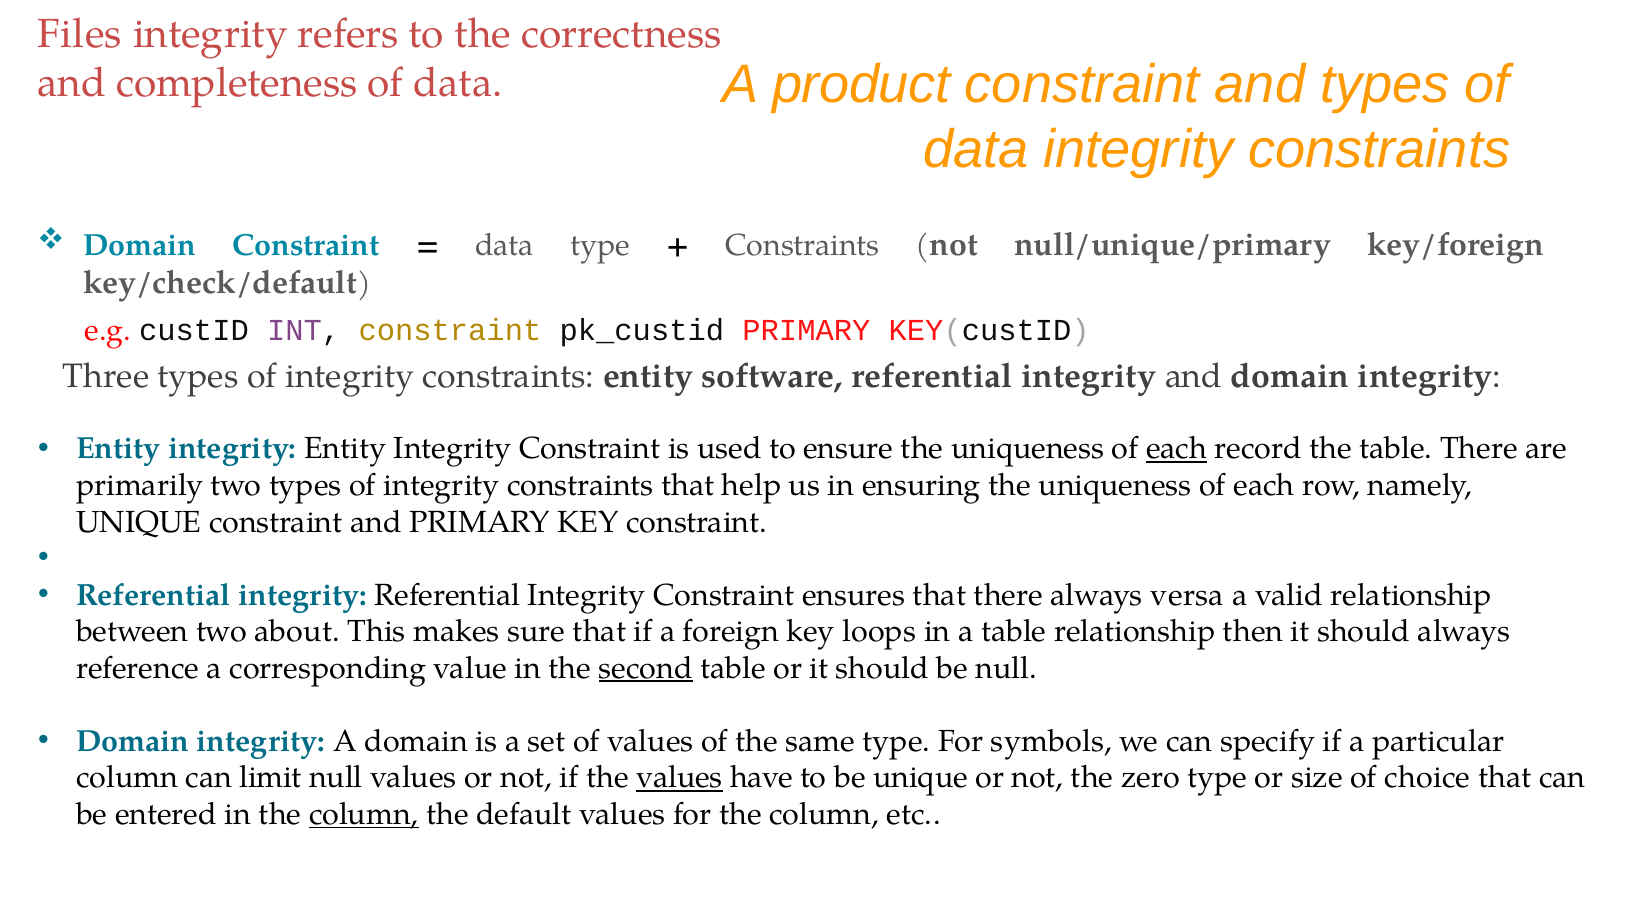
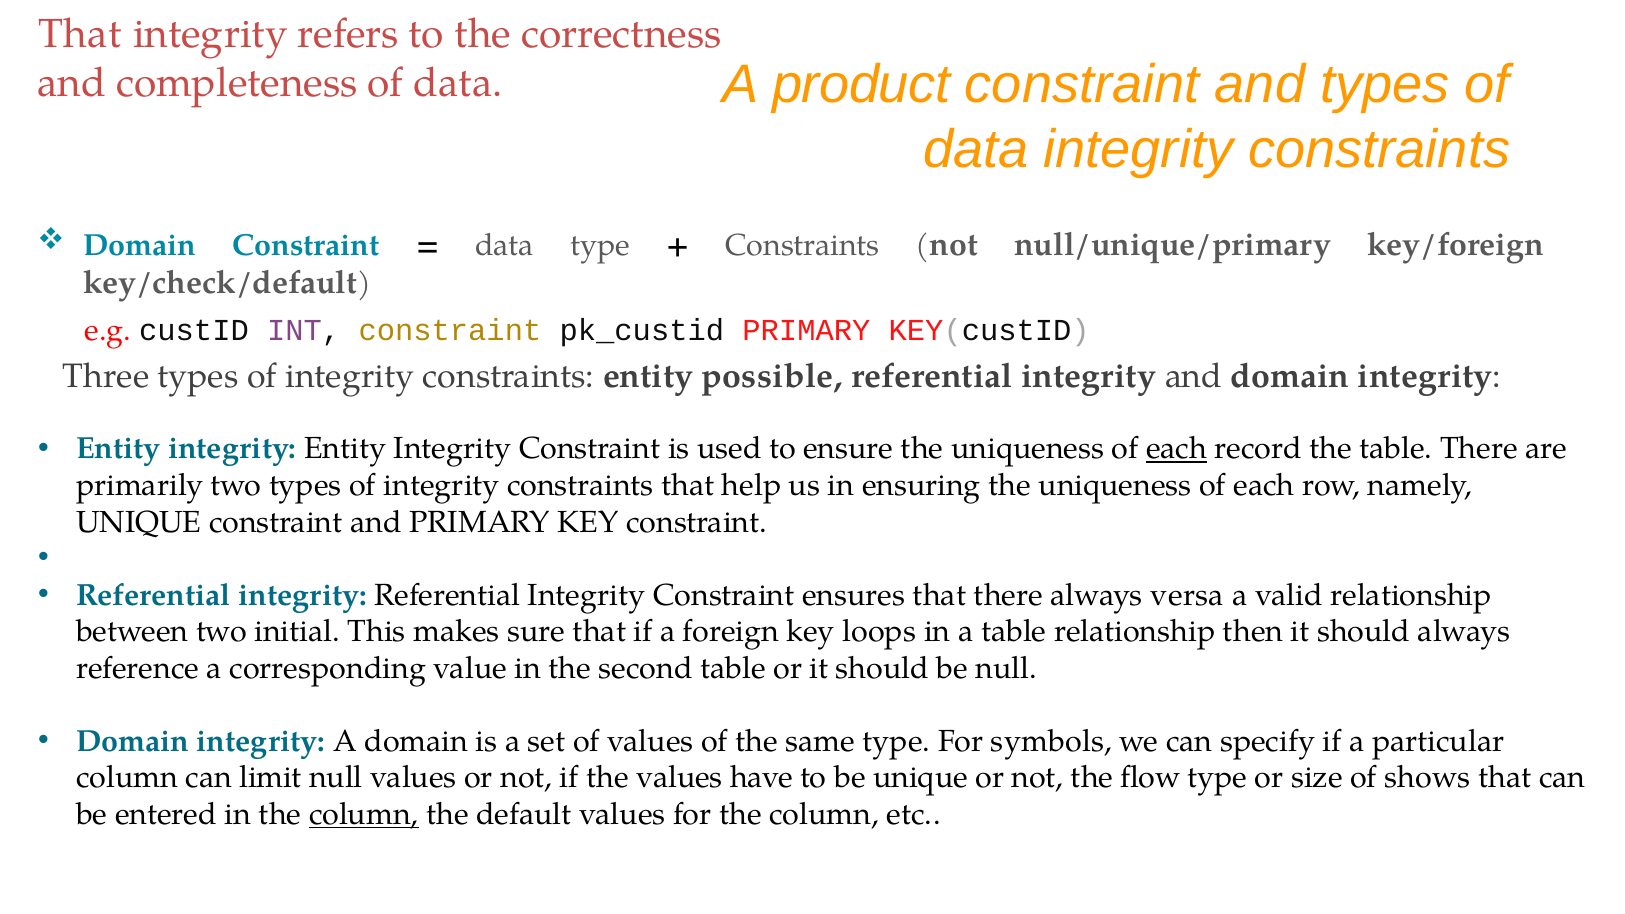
Files: Files -> That (80, 34)
software: software -> possible (772, 376)
about: about -> initial (297, 632)
second underline: present -> none (646, 668)
values underline: present -> none (679, 778)
zero: zero -> flow (1151, 778)
choice: choice -> shows (1428, 778)
